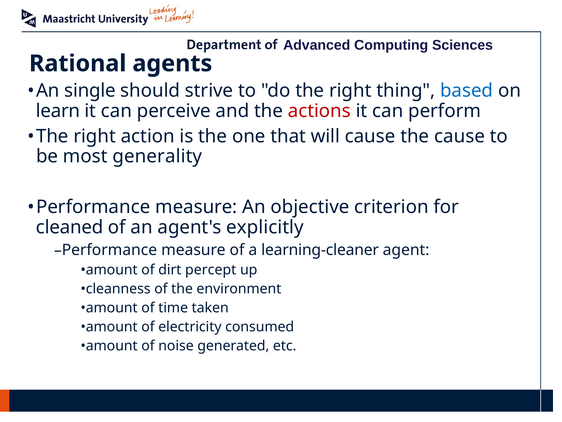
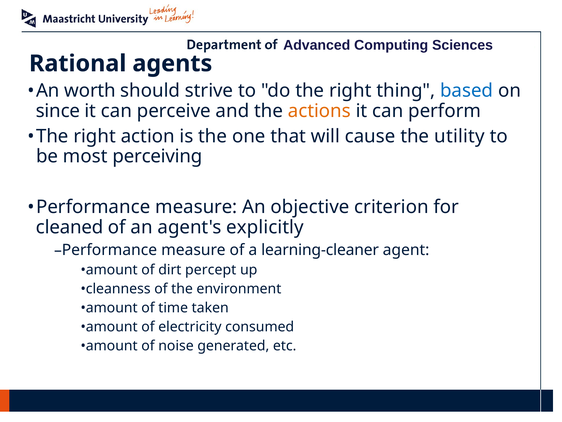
single: single -> worth (90, 91)
learn: learn -> since (58, 111)
actions colour: red -> orange (319, 111)
the cause: cause -> utility (459, 136)
generality: generality -> perceiving (157, 156)
